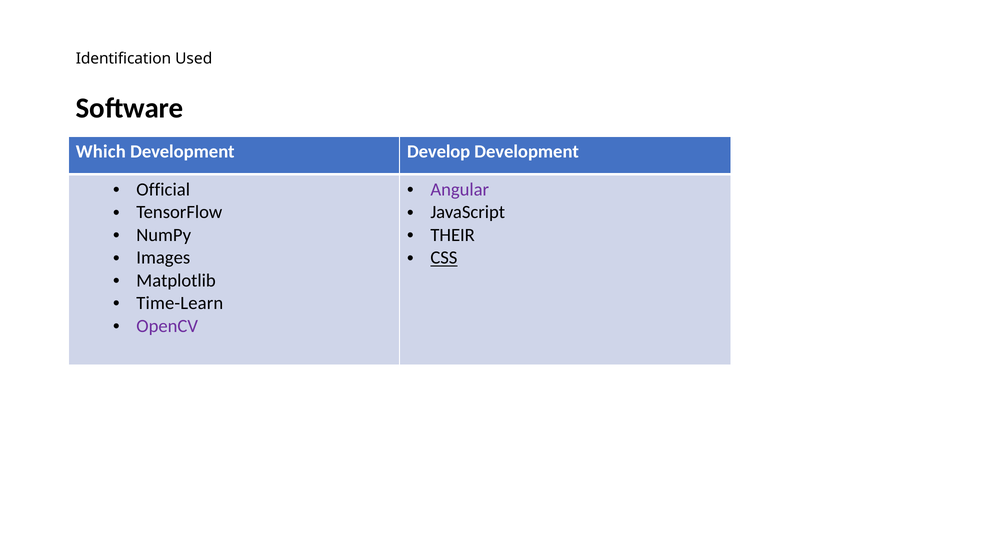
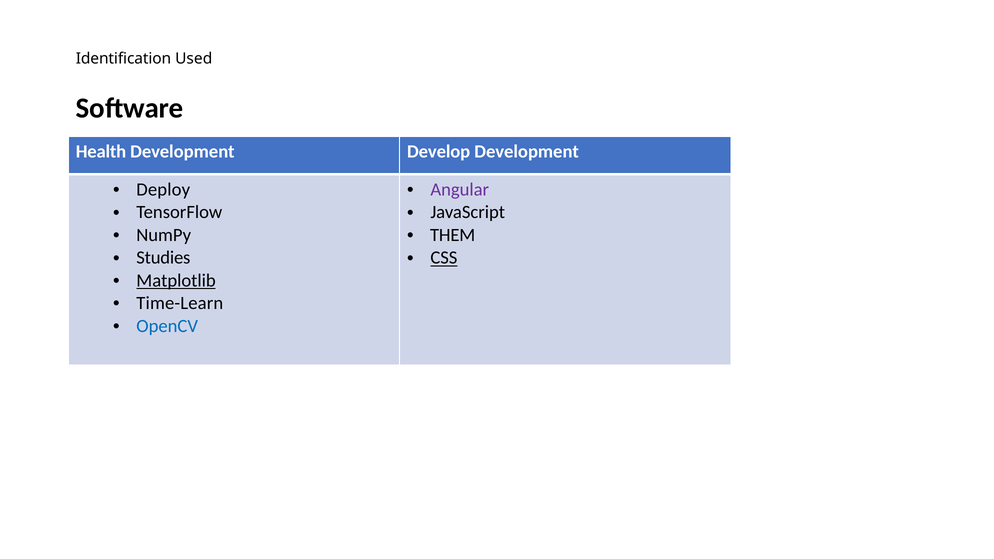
Which: Which -> Health (101, 152)
Official: Official -> Deploy (163, 190)
THEIR: THEIR -> THEM (453, 235)
Images: Images -> Studies (163, 258)
Matplotlib underline: none -> present (176, 281)
OpenCV colour: purple -> blue (167, 326)
